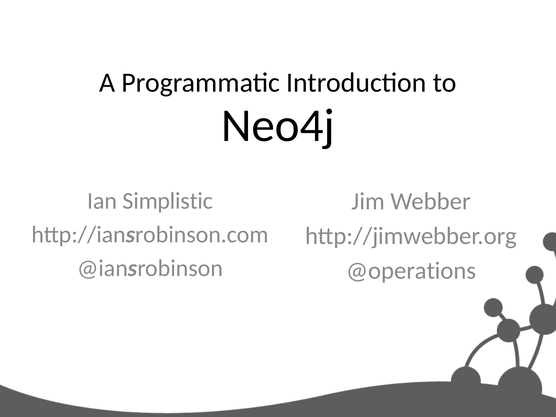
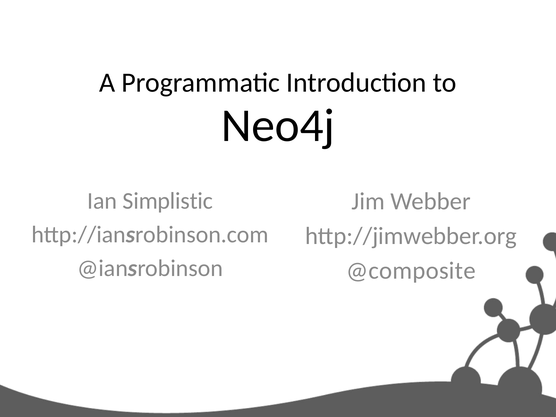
@operations: @operations -> @composite (411, 271)
